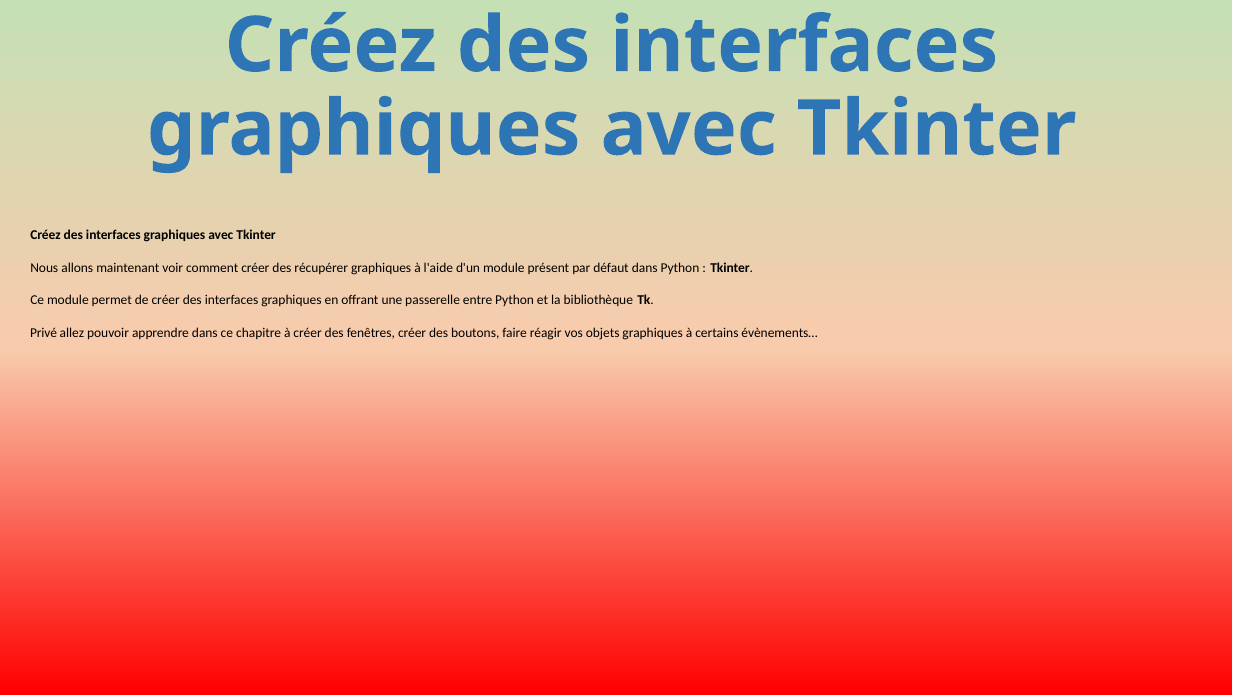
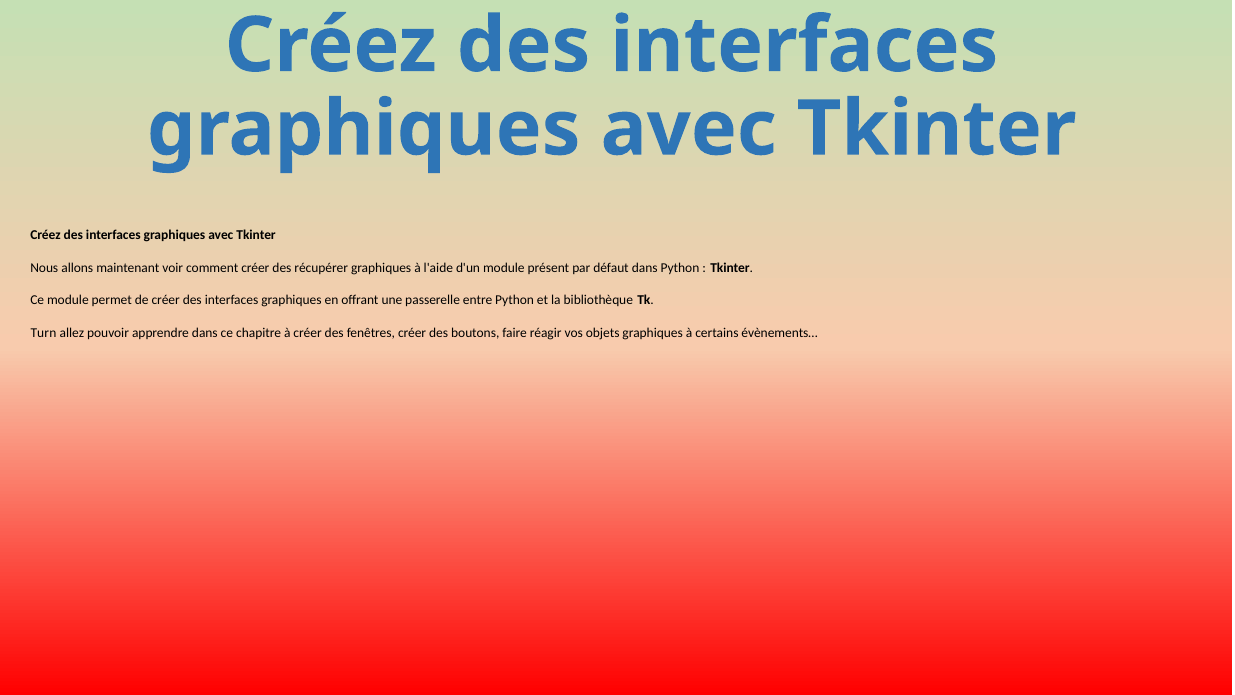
Privé: Privé -> Turn (43, 332)
